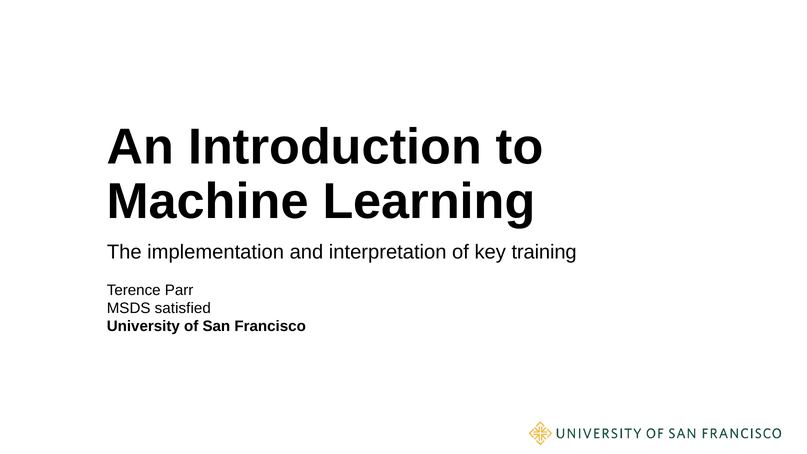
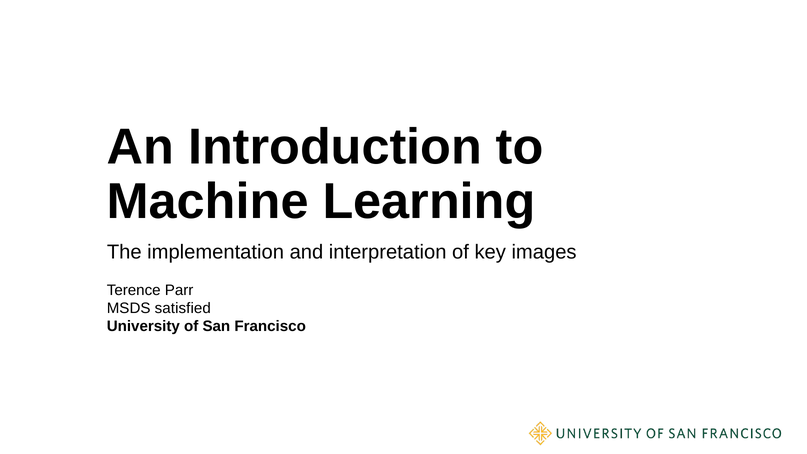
training: training -> images (544, 252)
